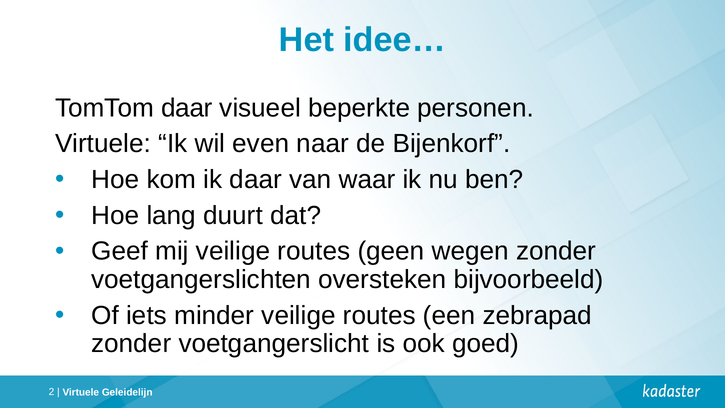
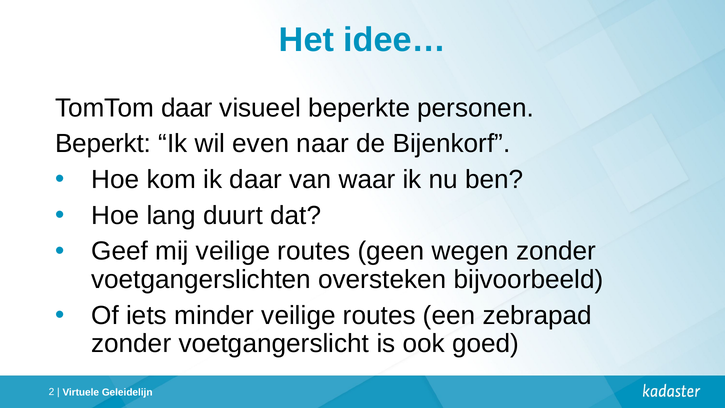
Virtuele: Virtuele -> Beperkt (103, 144)
